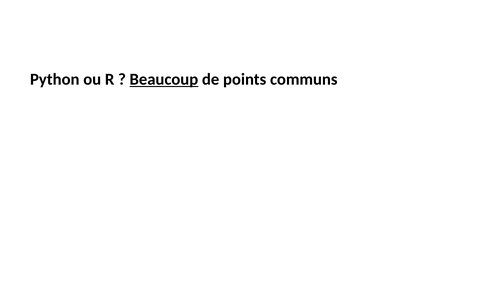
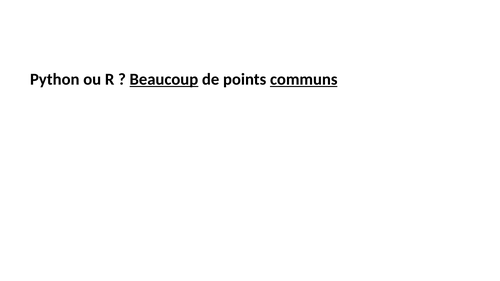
communs underline: none -> present (304, 79)
